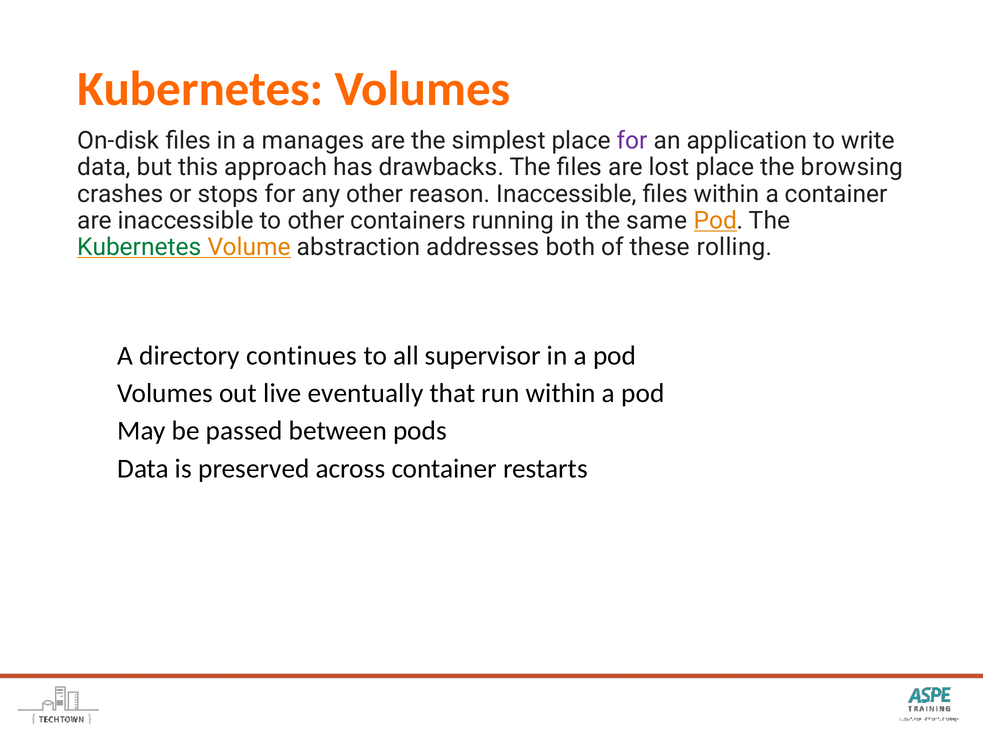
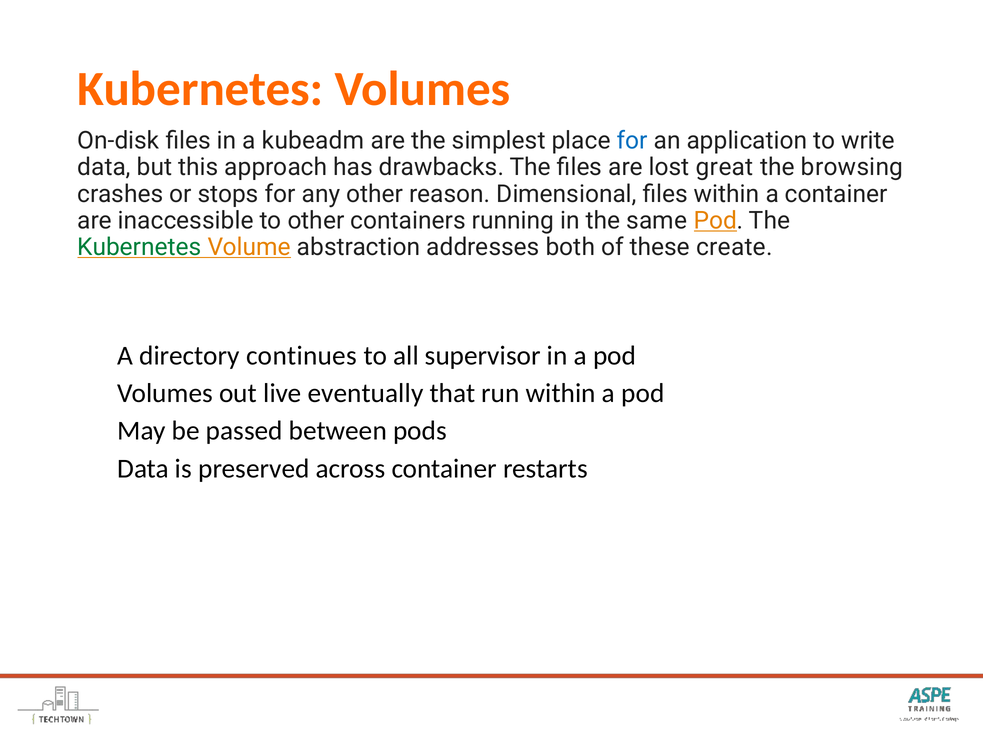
manages: manages -> kubeadm (313, 141)
for colour: purple -> blue (632, 141)
lost place: place -> great (725, 167)
reason Inaccessible: Inaccessible -> Dimensional (567, 194)
rolling: rolling -> create (734, 247)
